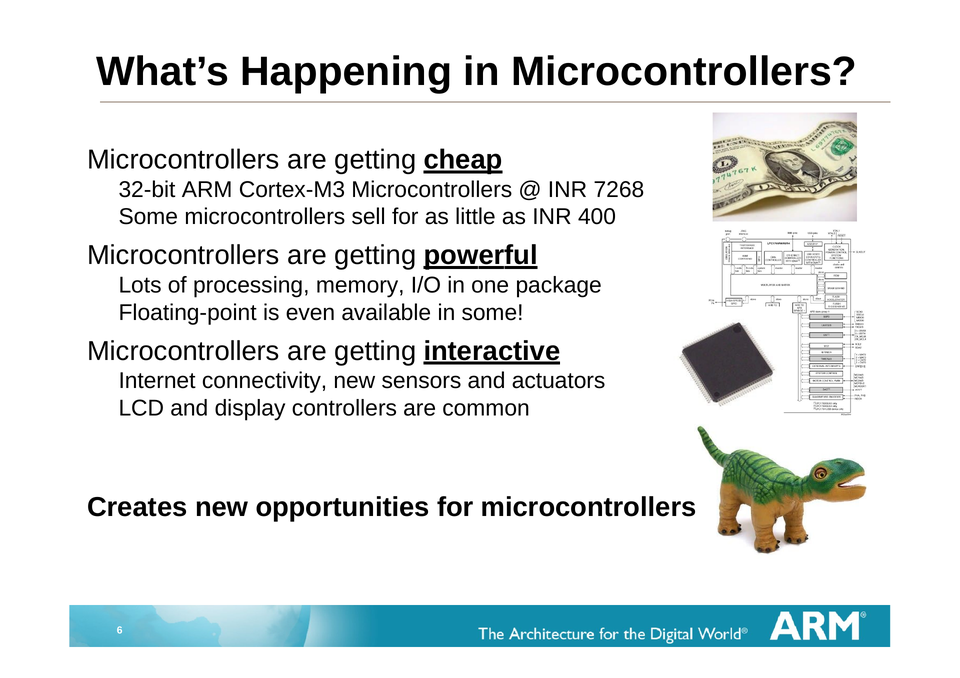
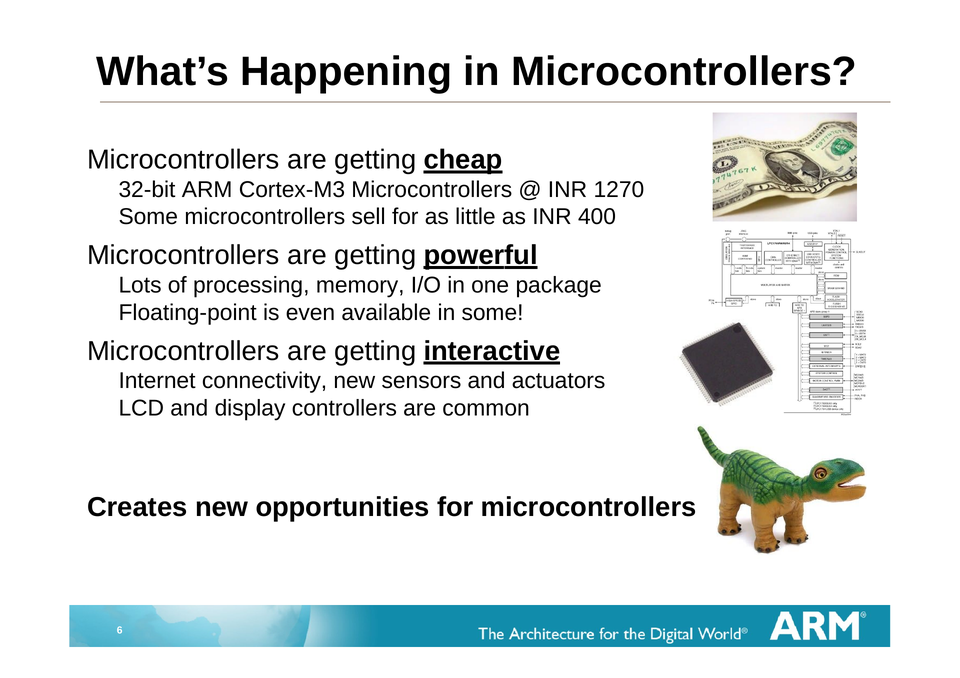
7268: 7268 -> 1270 (619, 190)
